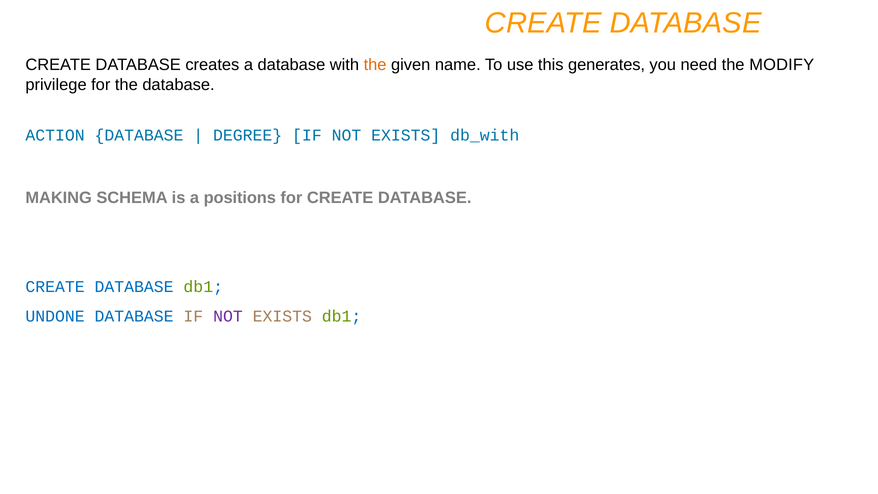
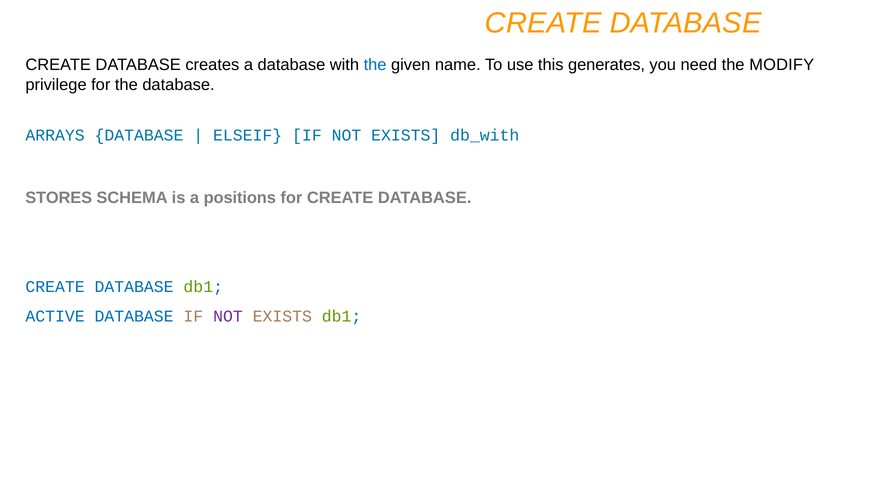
the colour: orange -> blue (375, 65)
ACTION: ACTION -> ARRAYS (55, 135)
DEGREE: DEGREE -> ELSEIF (248, 135)
MAKING: MAKING -> STORES (59, 198)
UNDONE: UNDONE -> ACTIVE (55, 316)
